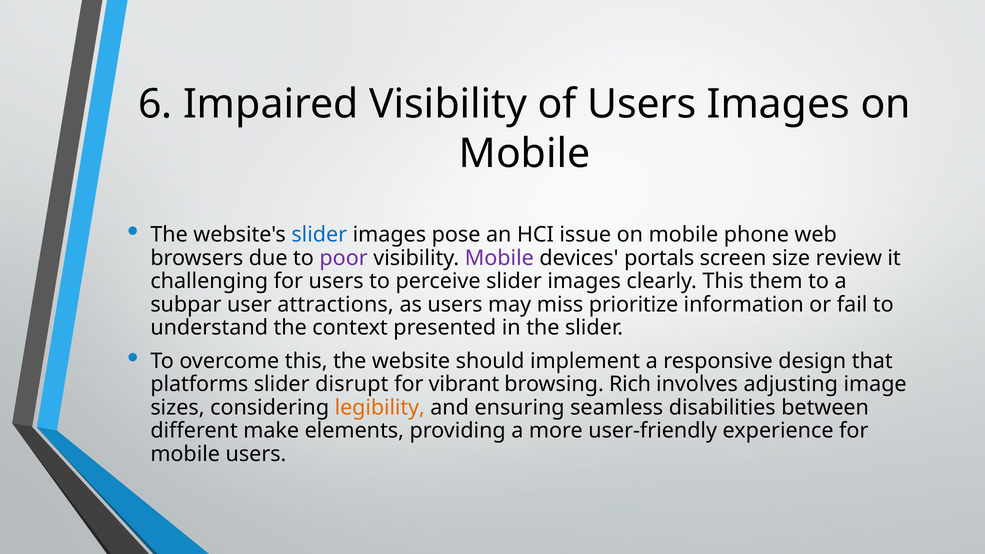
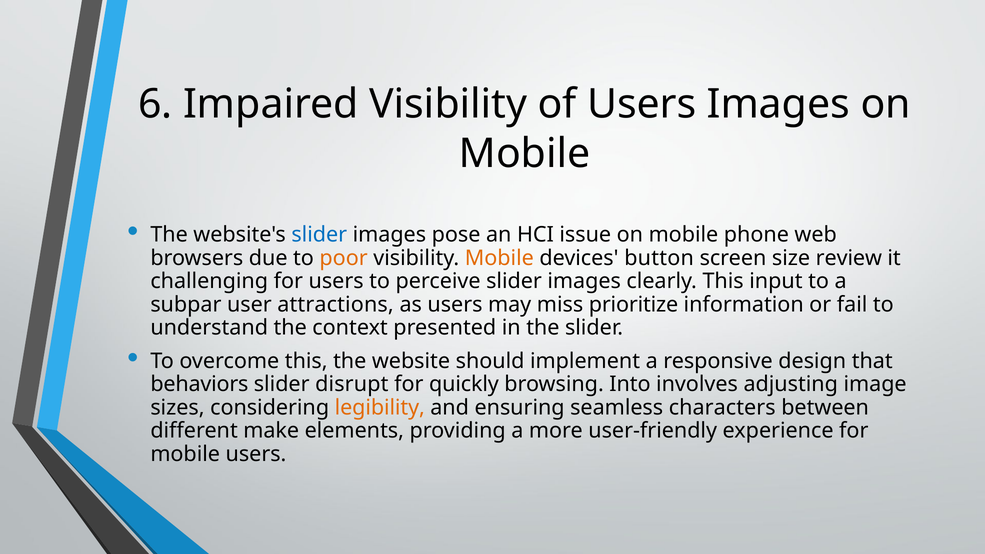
poor colour: purple -> orange (344, 258)
Mobile colour: purple -> orange (499, 258)
portals: portals -> button (659, 258)
them: them -> input (776, 281)
platforms: platforms -> behaviors (199, 384)
vibrant: vibrant -> quickly (464, 384)
Rich: Rich -> Into (630, 384)
disabilities: disabilities -> characters (722, 408)
